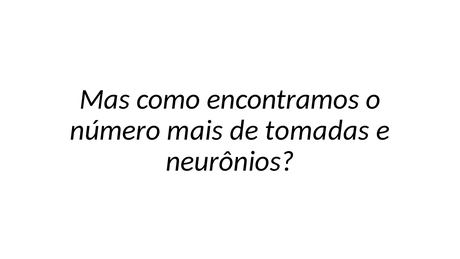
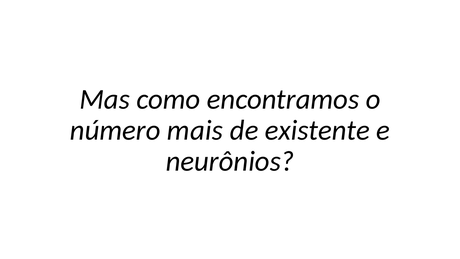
tomadas: tomadas -> existente (317, 130)
